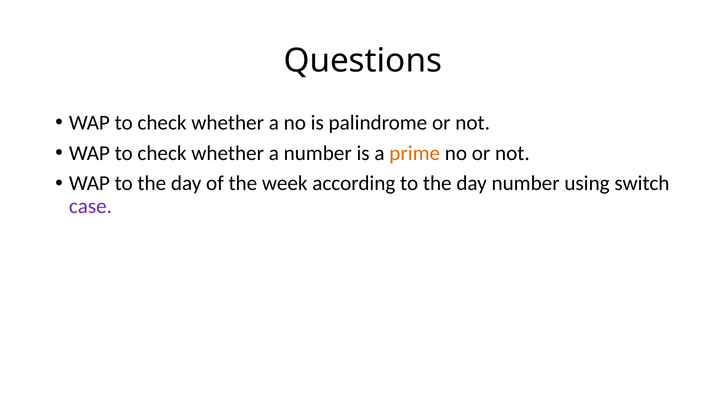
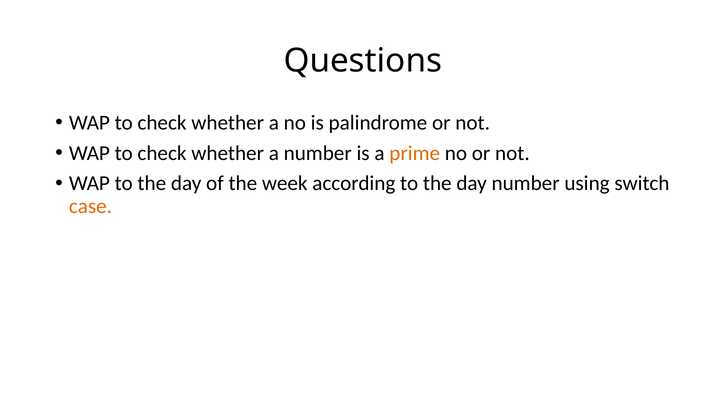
case colour: purple -> orange (90, 206)
